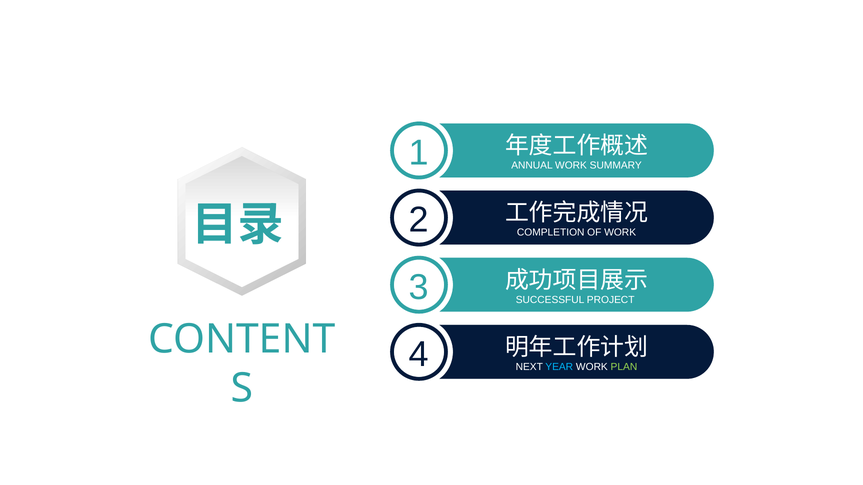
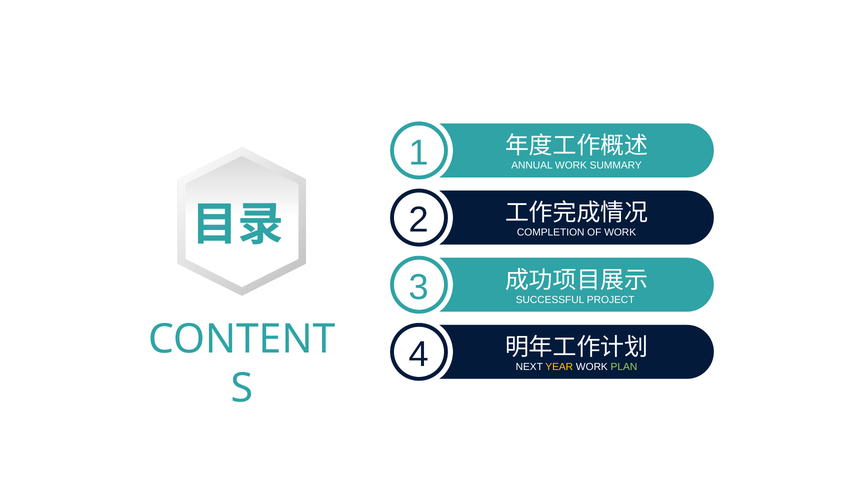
YEAR colour: light blue -> yellow (559, 367)
